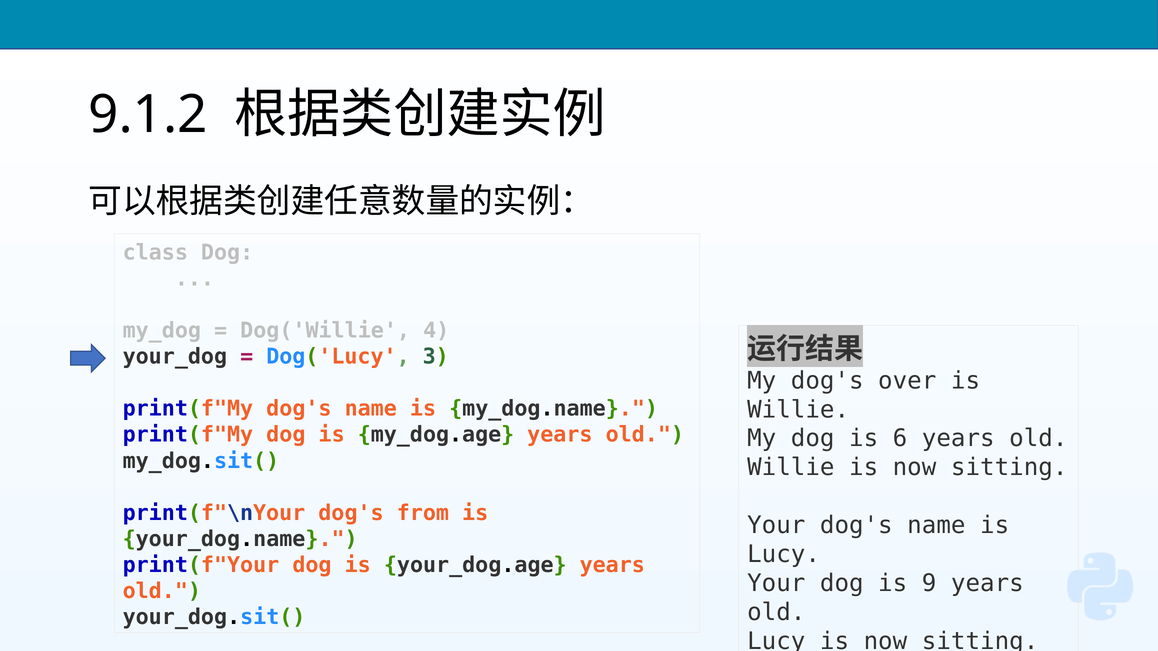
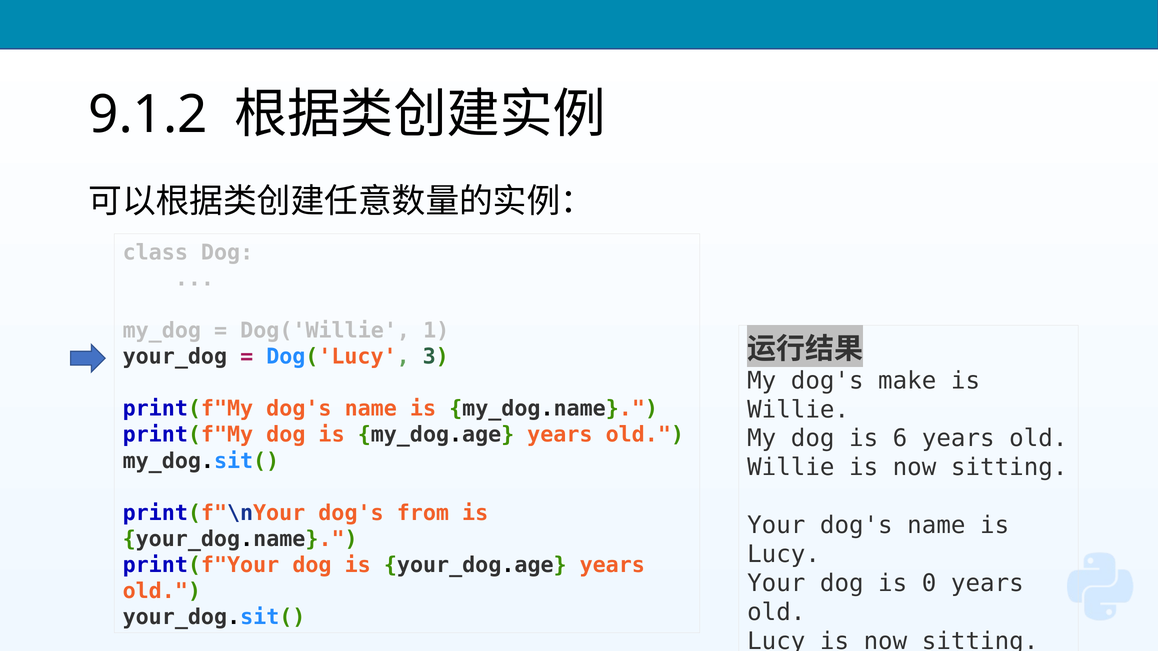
4: 4 -> 1 (436, 331)
over: over -> make (907, 381)
9: 9 -> 0 (929, 584)
